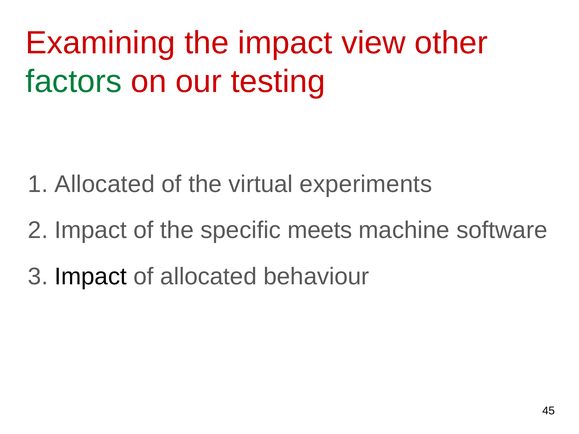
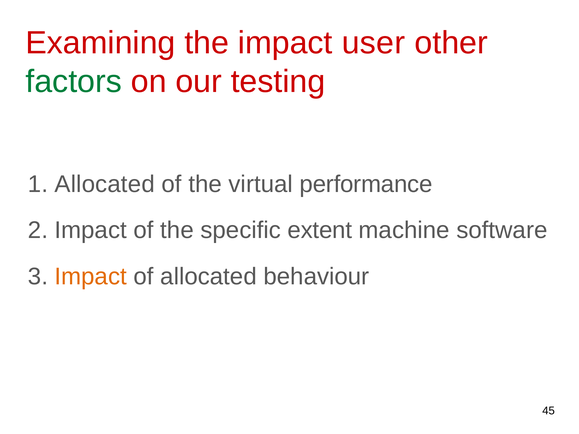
view: view -> user (373, 43)
experiments: experiments -> performance (366, 184)
meets: meets -> extent (320, 230)
Impact colour: black -> orange (91, 277)
